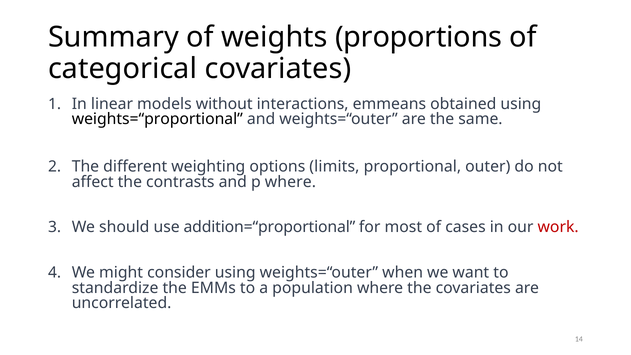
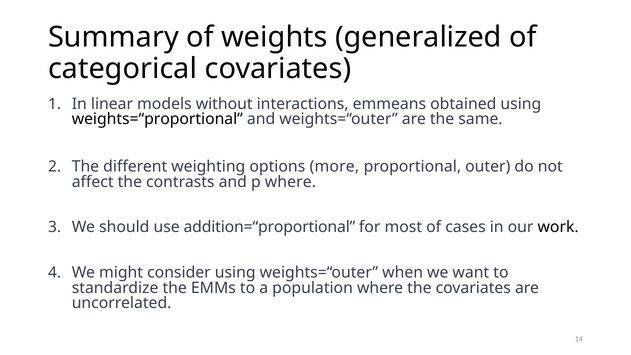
proportions: proportions -> generalized (418, 37)
limits: limits -> more (334, 166)
work colour: red -> black (558, 227)
